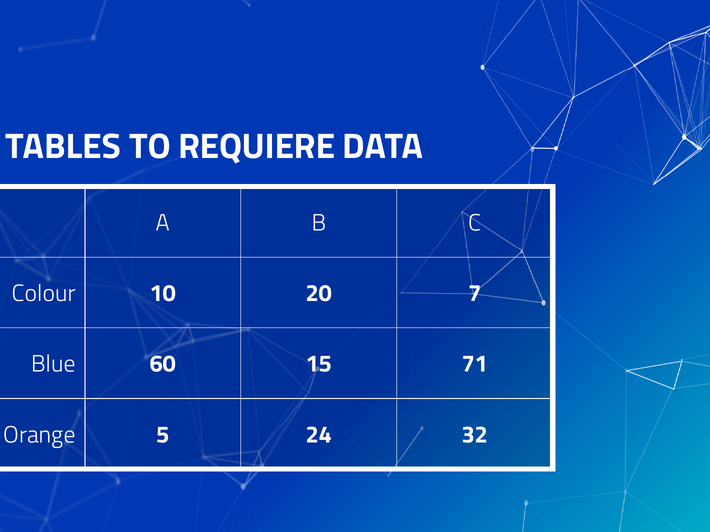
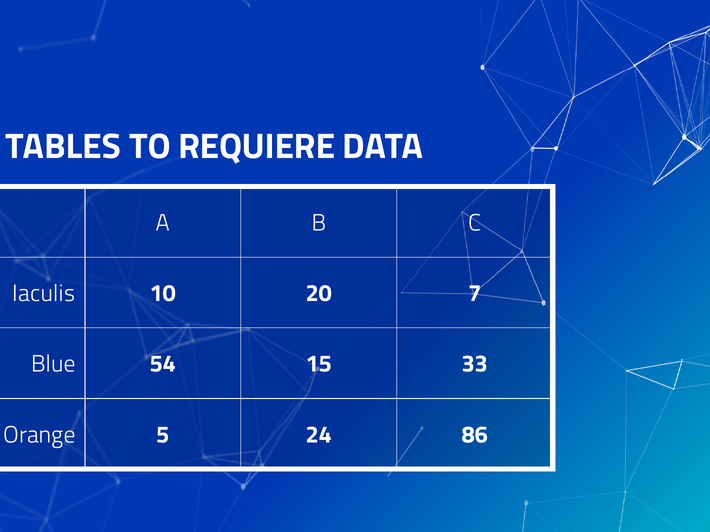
Colour: Colour -> Iaculis (44, 294)
60: 60 -> 54 (163, 364)
71: 71 -> 33 (475, 364)
32: 32 -> 86 (475, 435)
